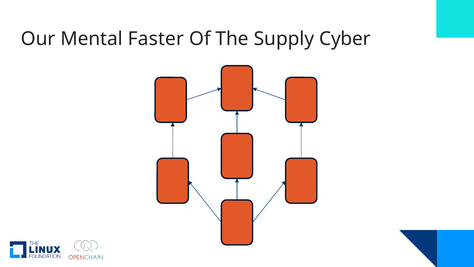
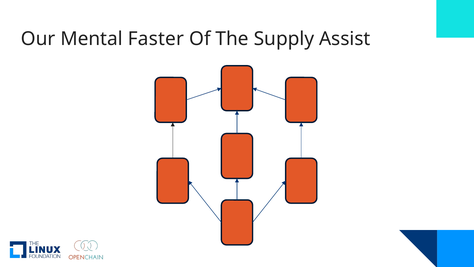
Cyber: Cyber -> Assist (345, 39)
